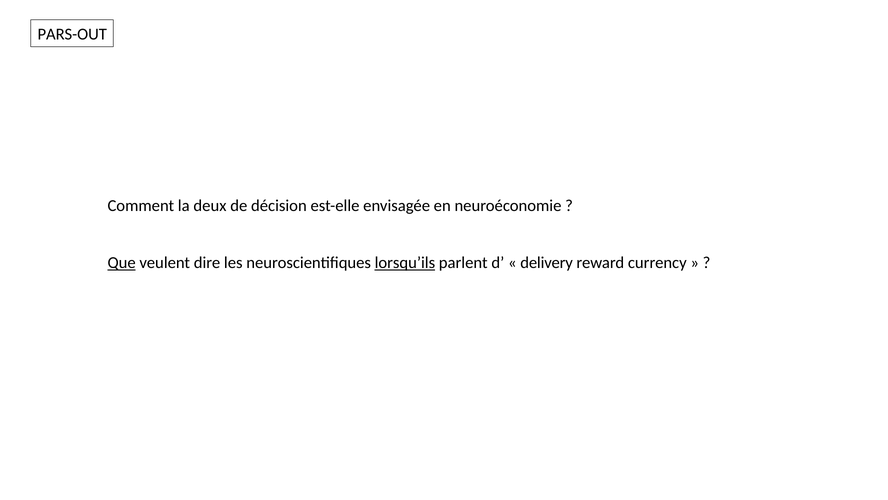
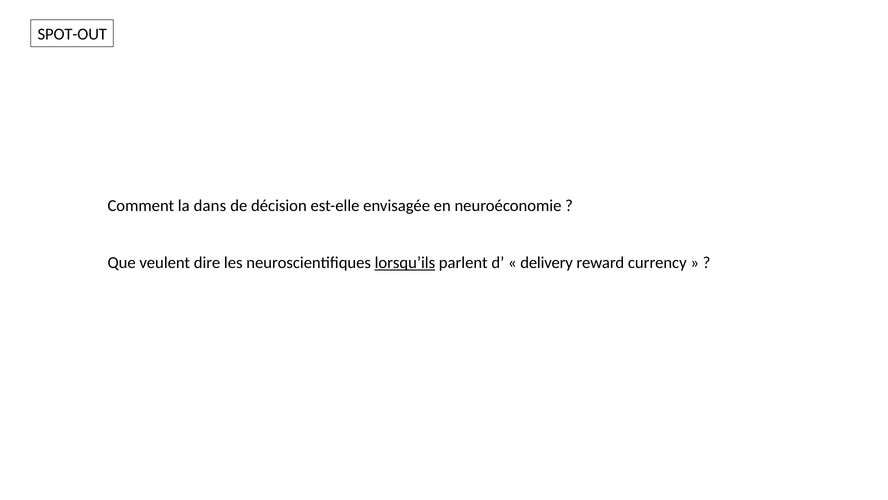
PARS-OUT: PARS-OUT -> SPOT-OUT (72, 34)
deux: deux -> dans (210, 206)
Que underline: present -> none (122, 262)
